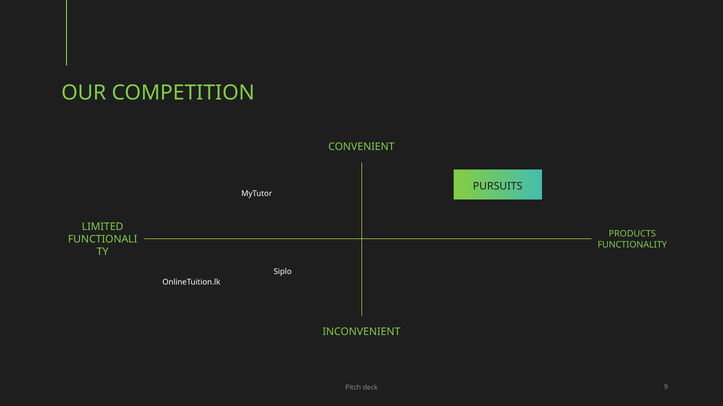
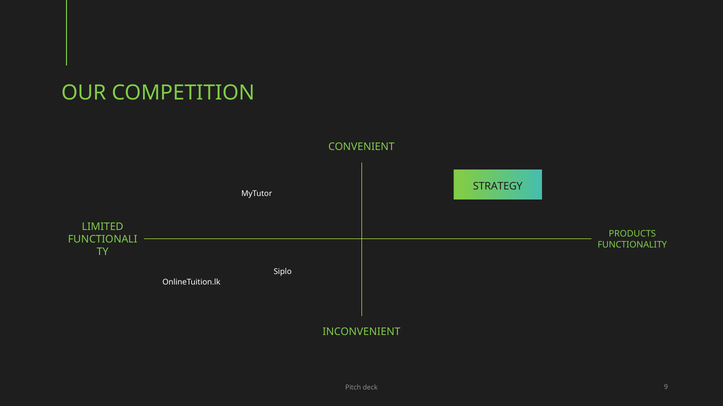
PURSUITS: PURSUITS -> STRATEGY (498, 187)
